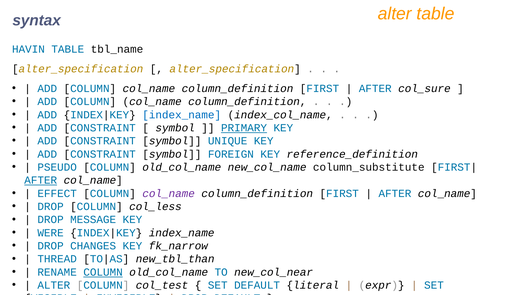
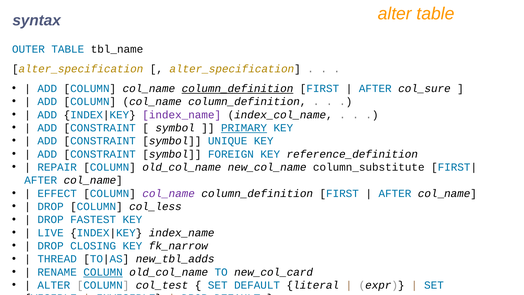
HAVIN: HAVIN -> OUTER (28, 49)
column_definition underline: none -> present (238, 88)
index_name colour: blue -> purple (182, 115)
PSEUDO: PSEUDO -> REPAIR (57, 167)
AFTER underline: present -> none (41, 180)
MESSAGE: MESSAGE -> FASTEST (93, 220)
WERE: WERE -> LIVE (51, 233)
CHANGES: CHANGES -> CLOSING (93, 246)
new_tbl_than: new_tbl_than -> new_tbl_adds (175, 259)
new_col_near: new_col_near -> new_col_card (274, 272)
